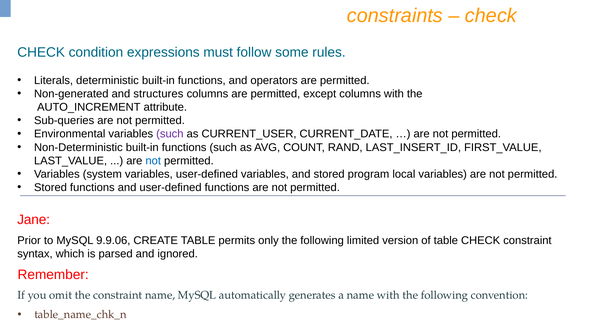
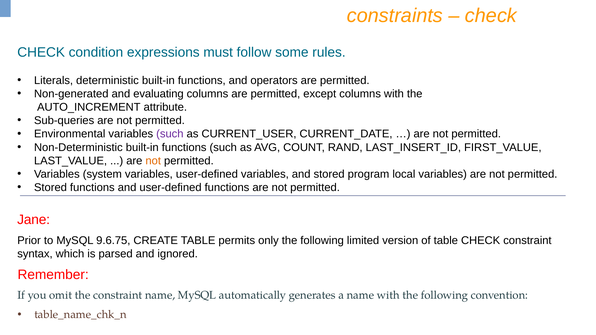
structures: structures -> evaluating (158, 94)
not colour: blue -> orange (153, 161)
9.9.06: 9.9.06 -> 9.6.75 (113, 241)
